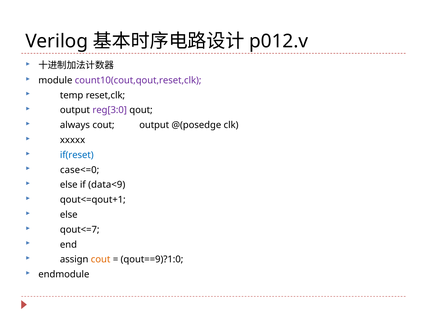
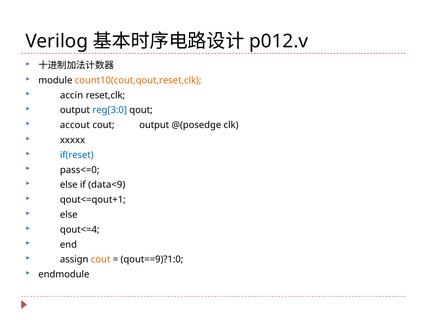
count10(cout,qout,reset,clk colour: purple -> orange (138, 80)
temp: temp -> accin (72, 95)
reg[3:0 colour: purple -> blue (110, 110)
always: always -> accout (75, 125)
case<=0: case<=0 -> pass<=0 (80, 170)
qout<=7: qout<=7 -> qout<=4 (80, 230)
